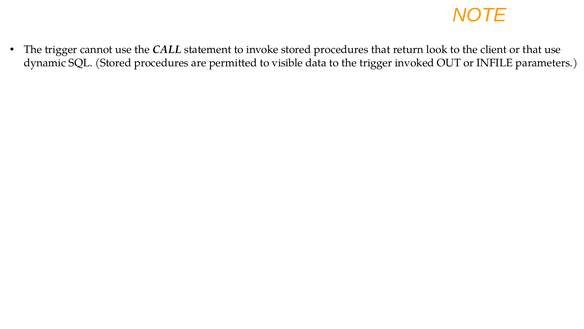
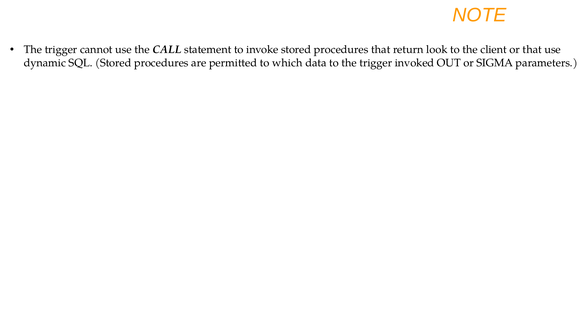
visible: visible -> which (287, 63)
INFILE: INFILE -> SIGMA (495, 63)
